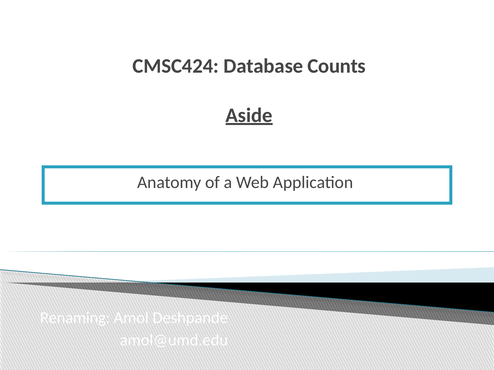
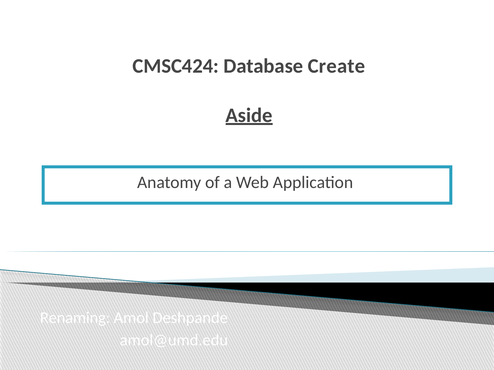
Counts: Counts -> Create (336, 66)
